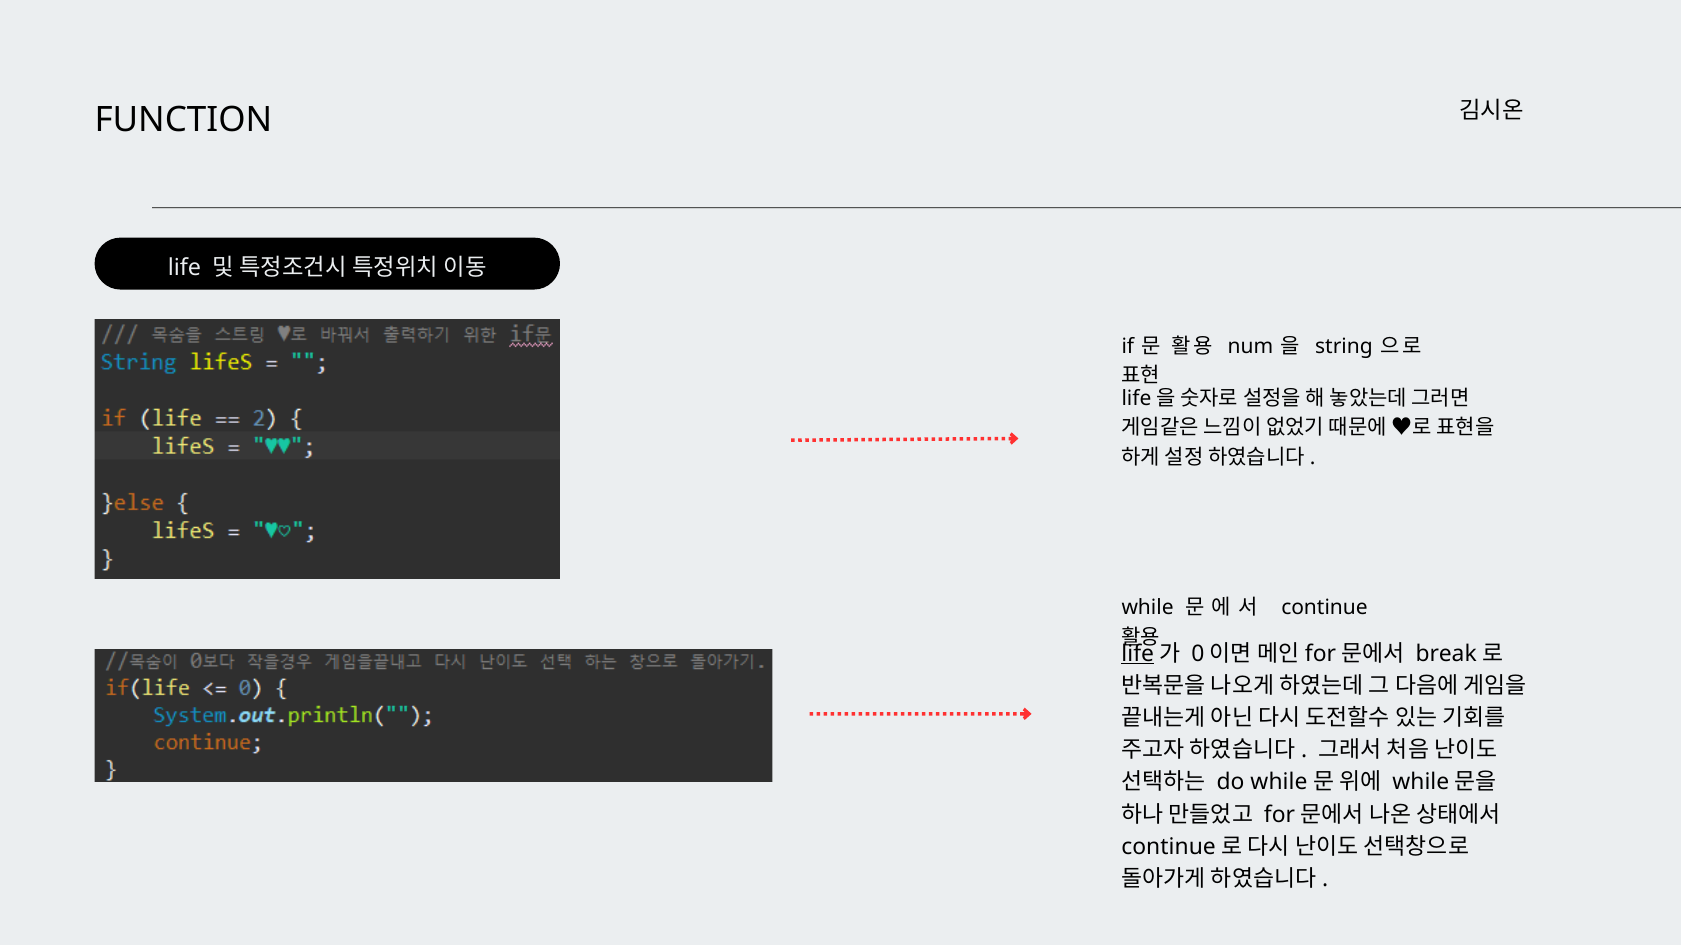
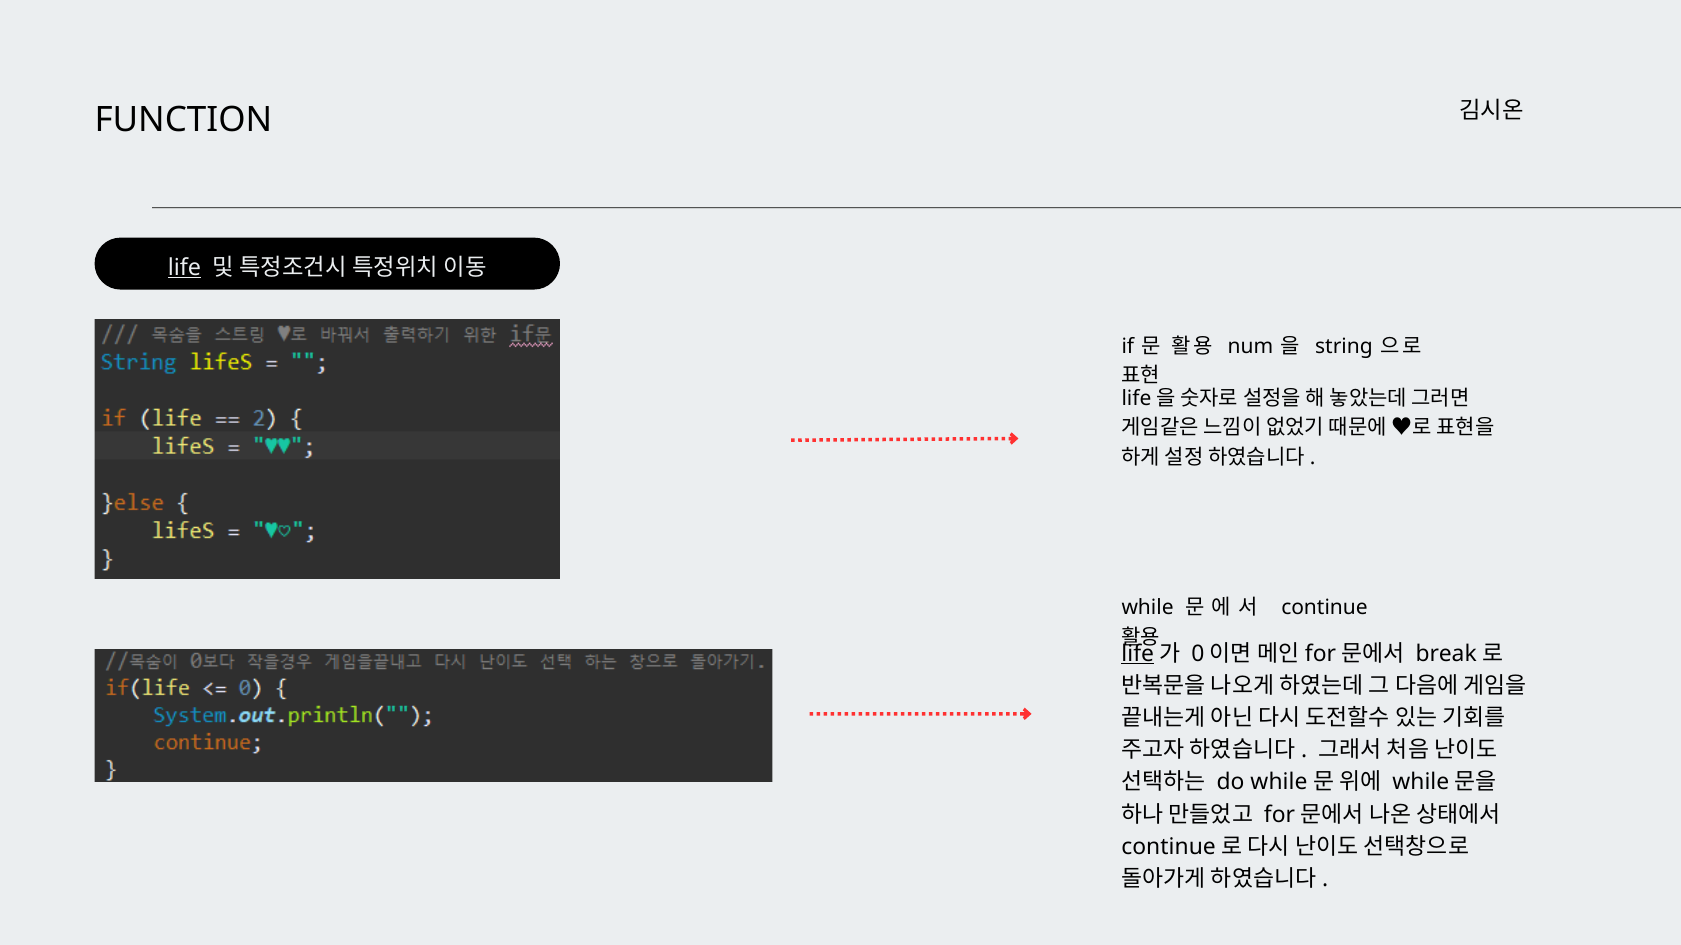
life underline: none -> present (184, 268)
